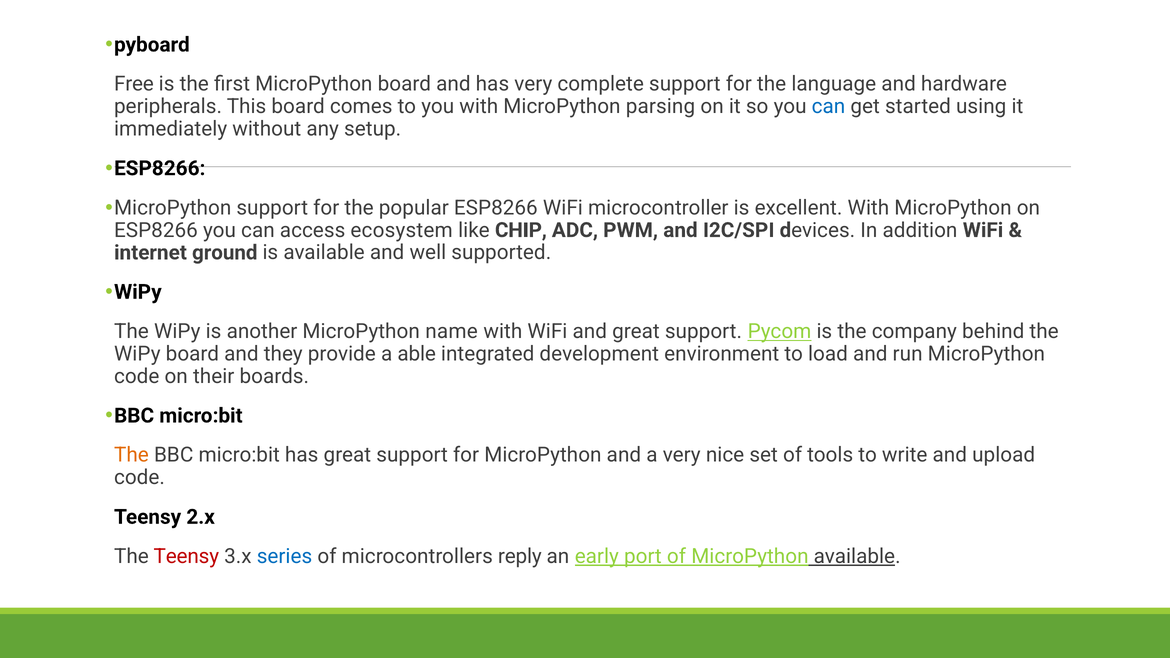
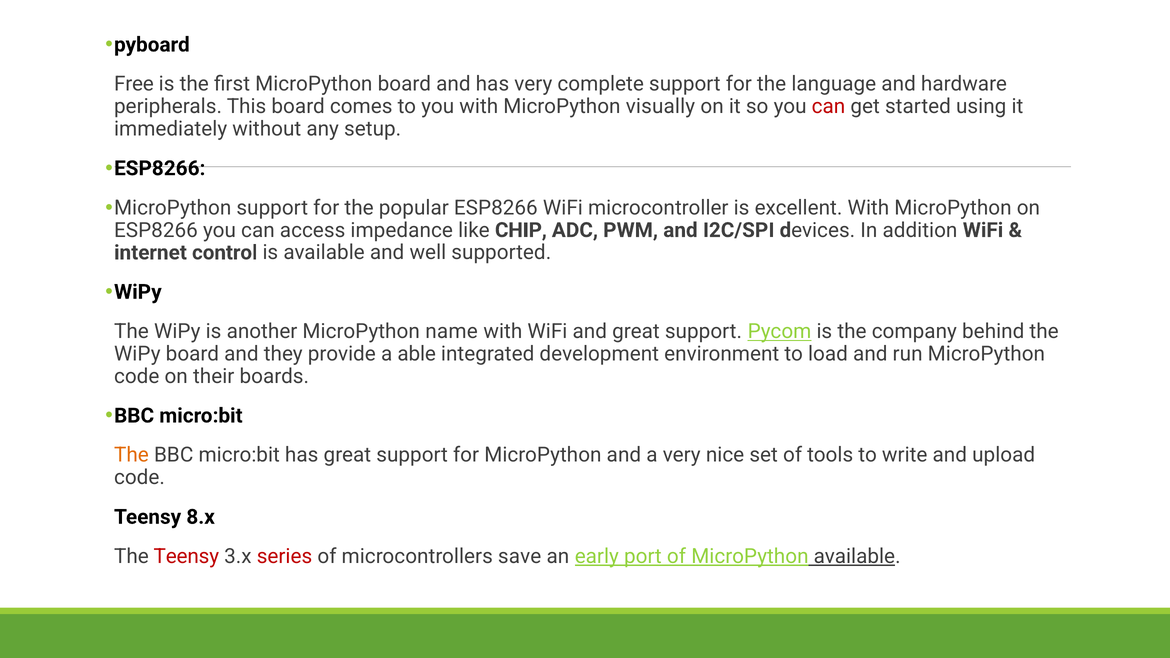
parsing: parsing -> visually (660, 107)
can colour: blue -> red (828, 107)
ecosystem: ecosystem -> impedance (402, 230)
ground: ground -> control (225, 253)
2.x: 2.x -> 8.x (201, 517)
series colour: blue -> red (285, 556)
reply: reply -> save (520, 556)
